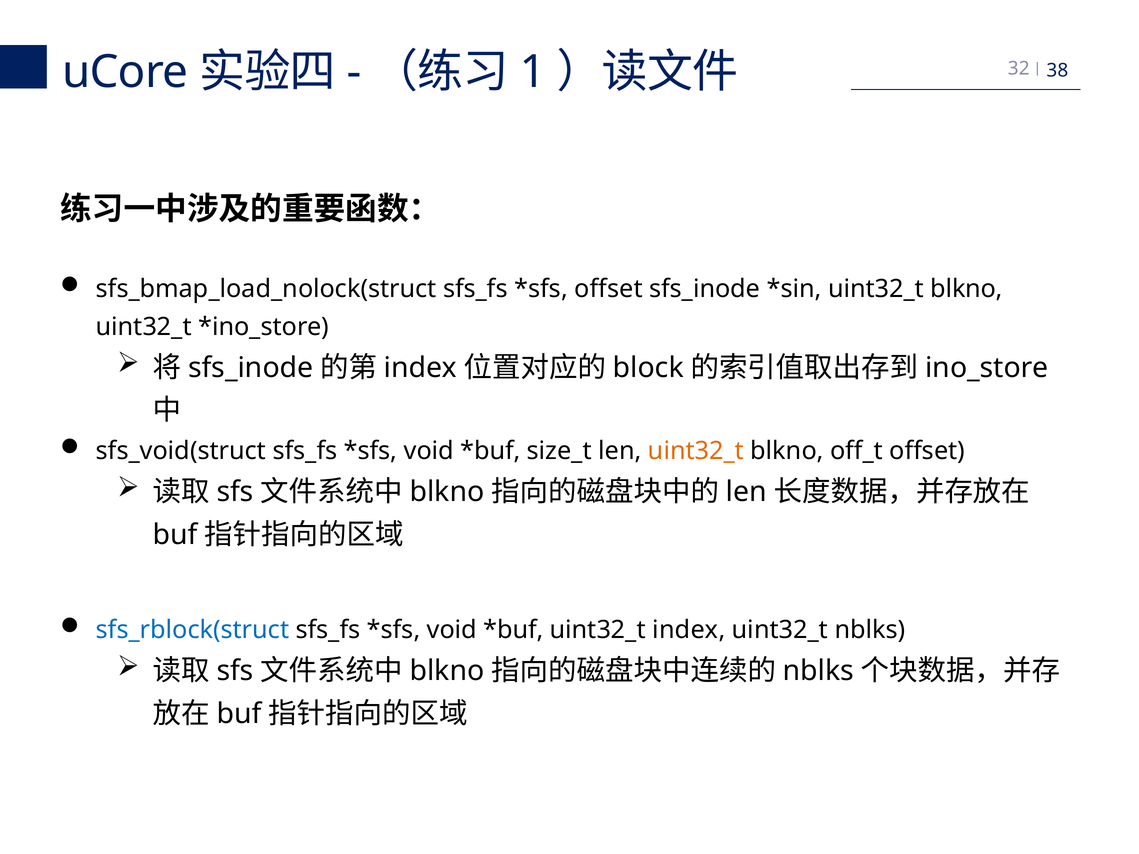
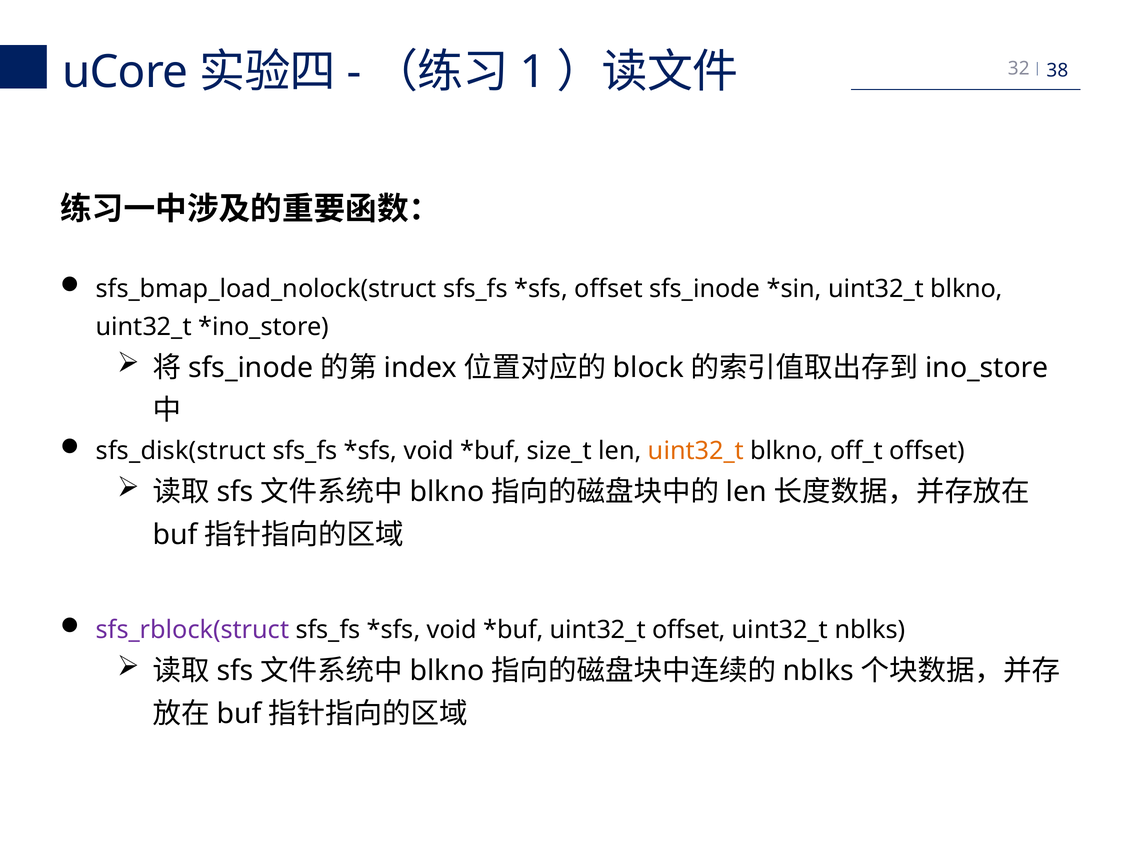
sfs_void(struct: sfs_void(struct -> sfs_disk(struct (181, 451)
sfs_rblock(struct colour: blue -> purple (193, 630)
uint32_t index: index -> offset (689, 630)
